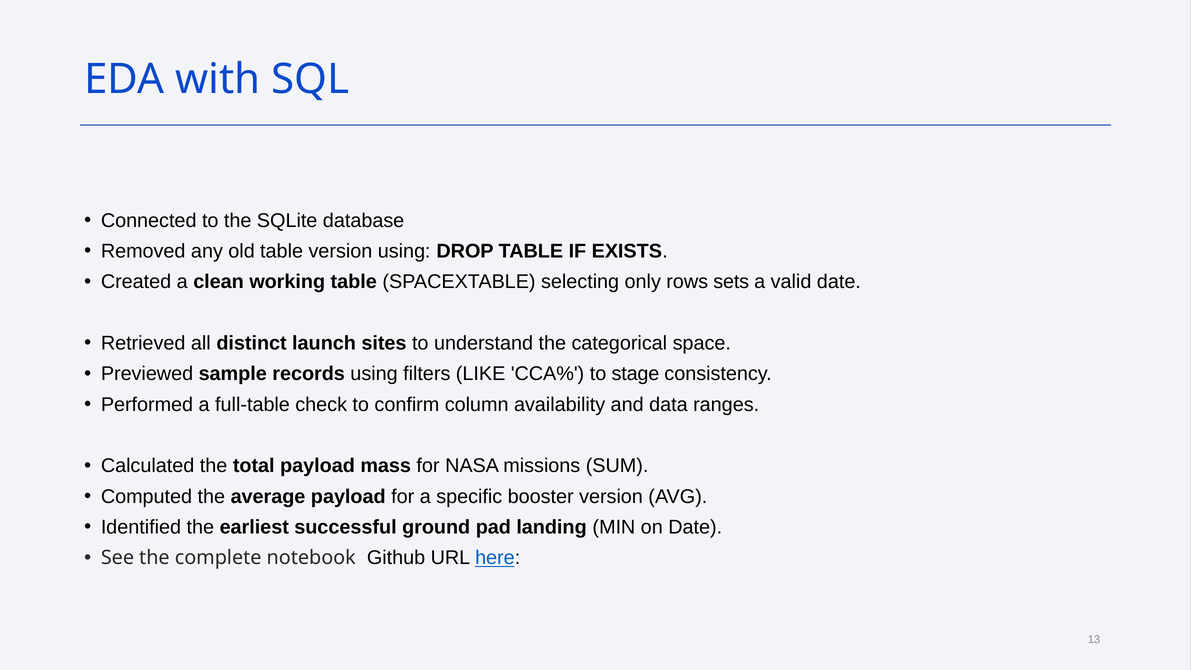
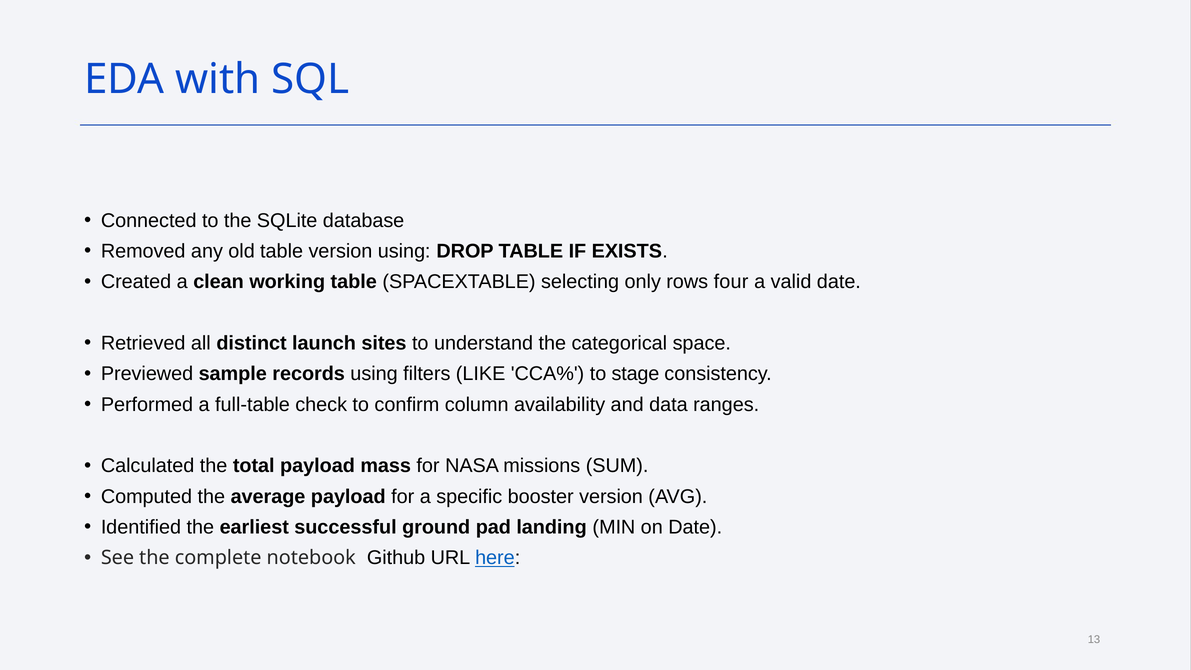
sets: sets -> four (731, 282)
